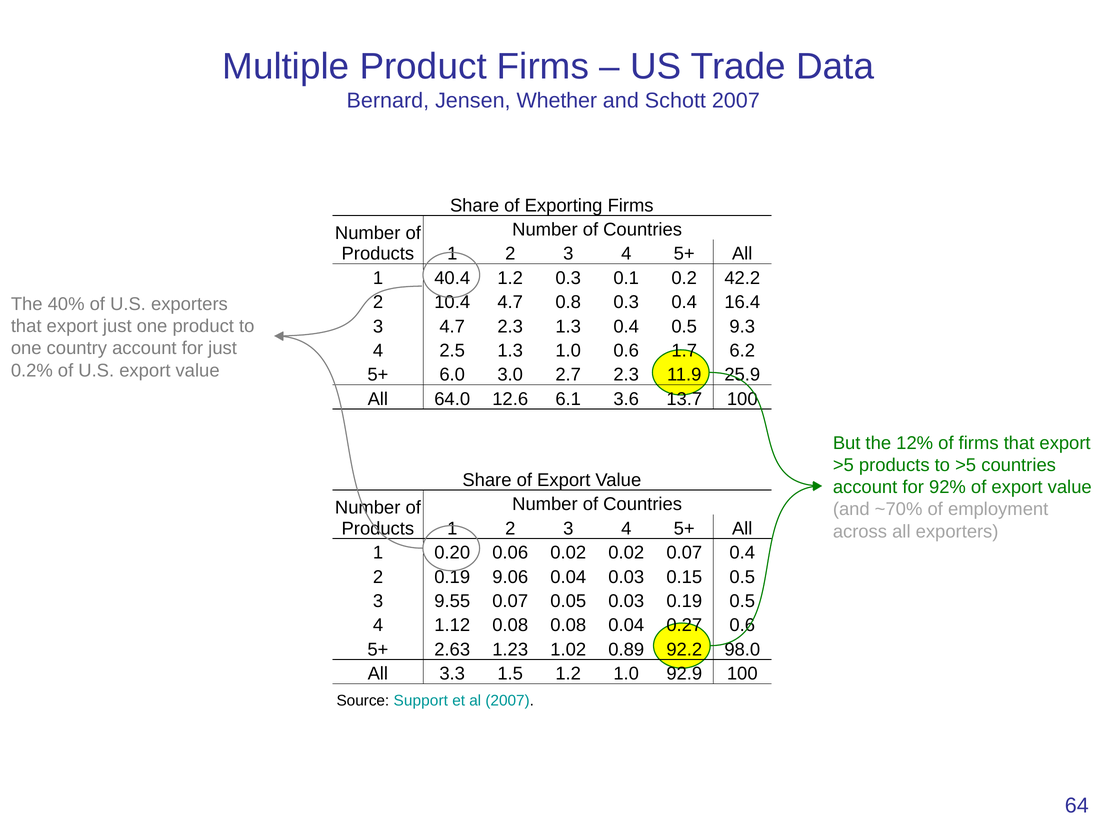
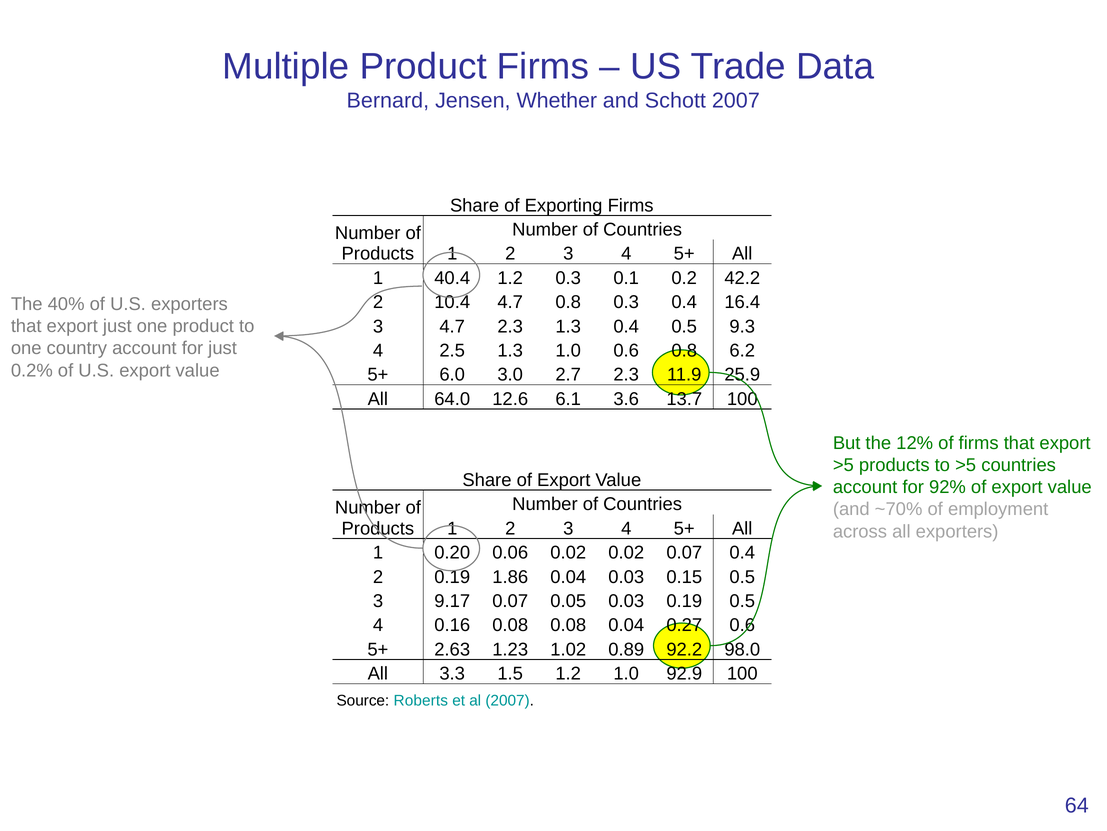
0.6 1.7: 1.7 -> 0.8 (684, 350)
9.06: 9.06 -> 1.86 (510, 576)
9.55: 9.55 -> 9.17 (452, 601)
1.12: 1.12 -> 0.16 (452, 625)
Support: Support -> Roberts (421, 700)
